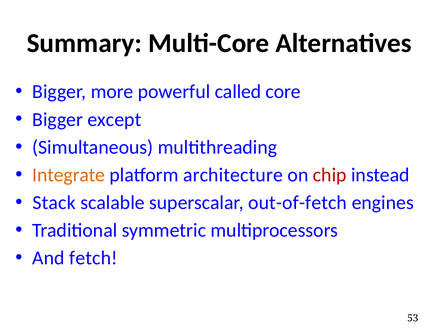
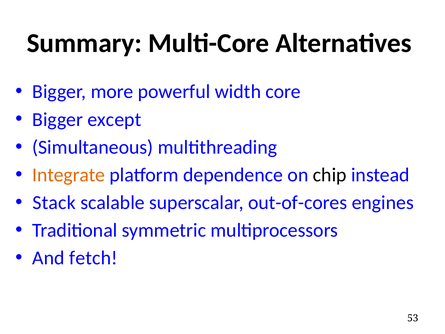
called: called -> width (238, 92)
architecture: architecture -> dependence (233, 175)
chip colour: red -> black (330, 175)
out-of-fetch: out-of-fetch -> out-of-cores (298, 202)
